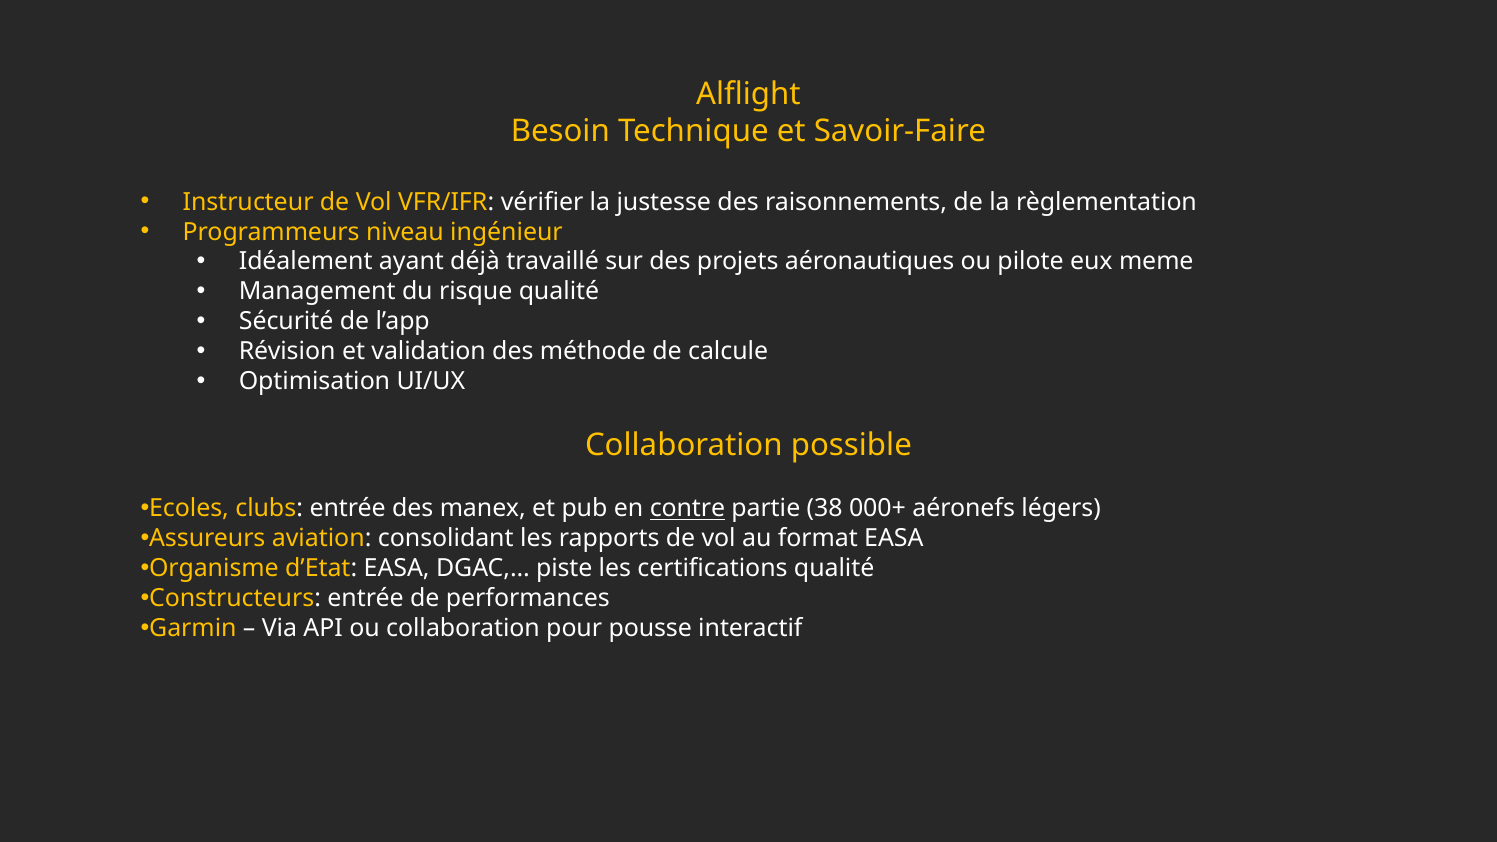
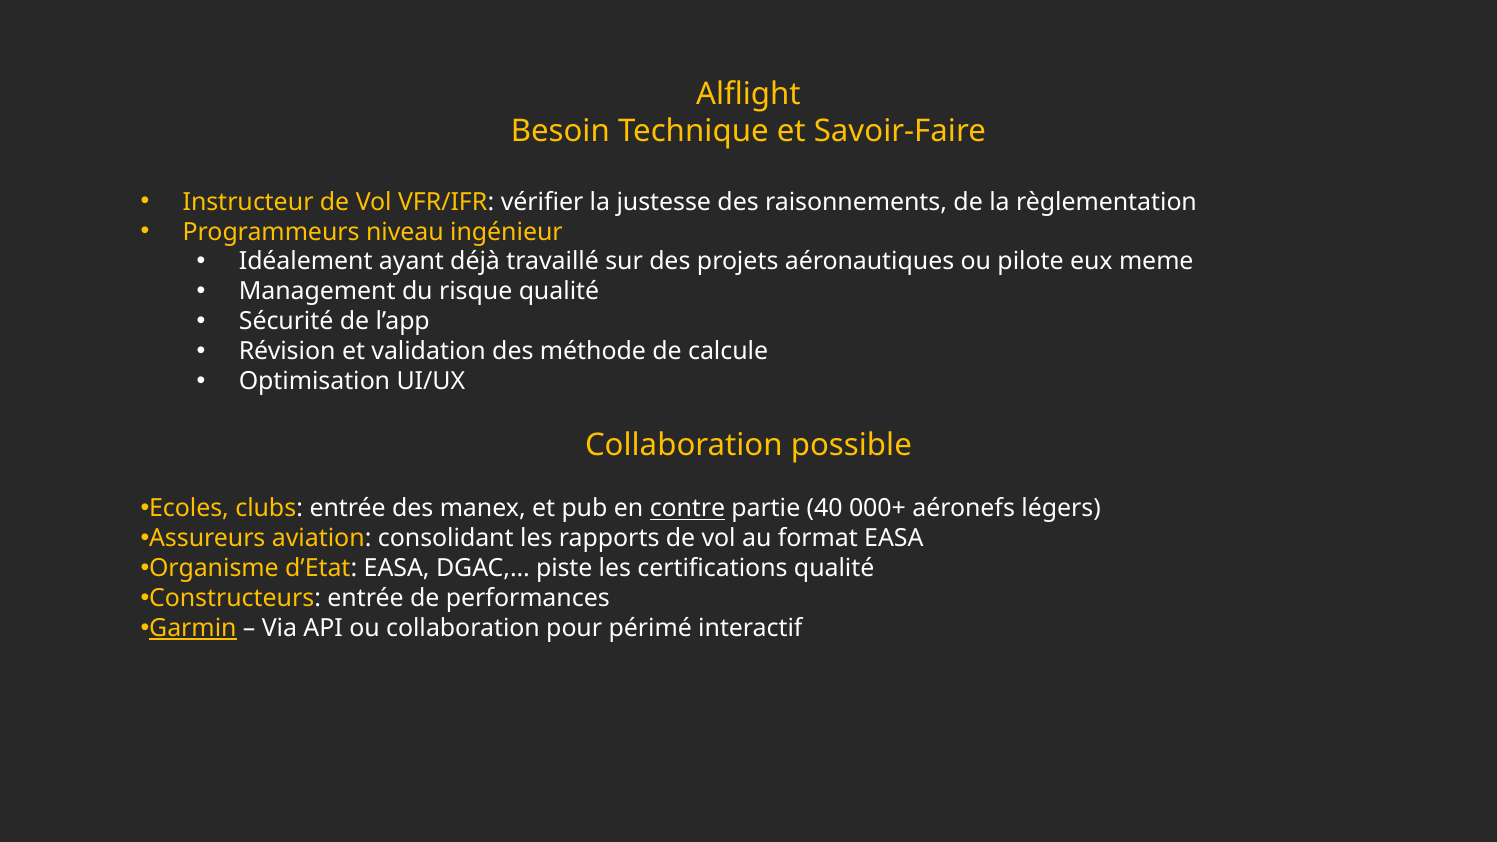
38: 38 -> 40 (825, 509)
Garmin underline: none -> present (193, 628)
pousse: pousse -> périmé (650, 628)
